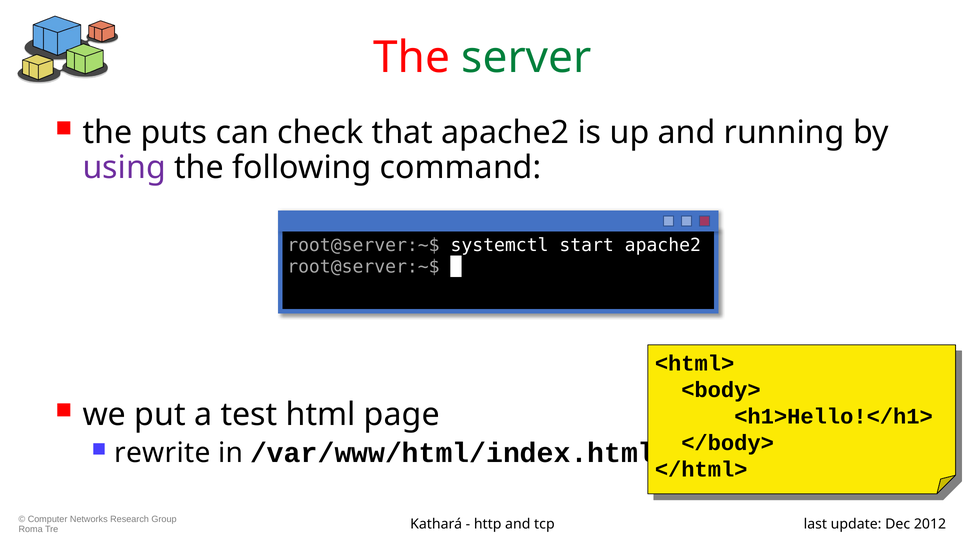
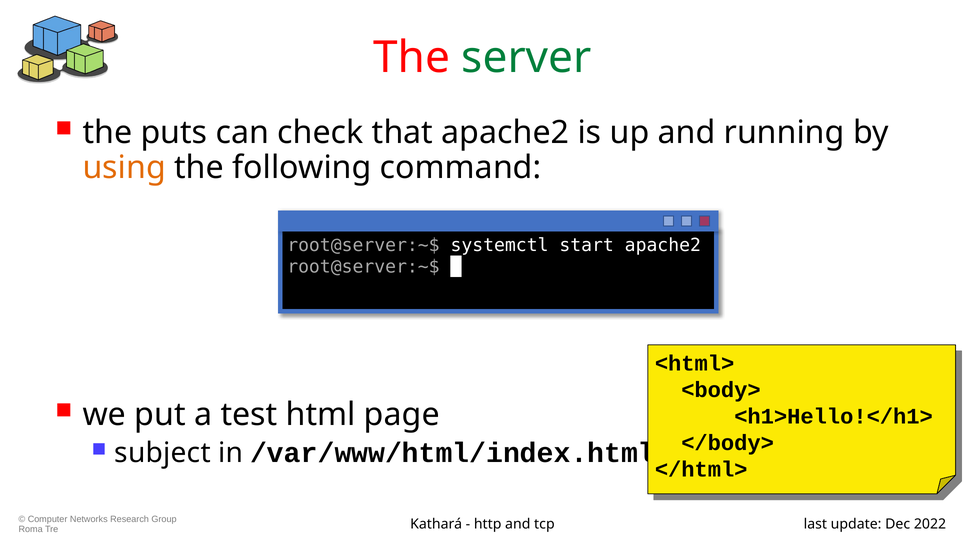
using colour: purple -> orange (124, 167)
rewrite: rewrite -> subject (163, 453)
2012: 2012 -> 2022 (930, 524)
